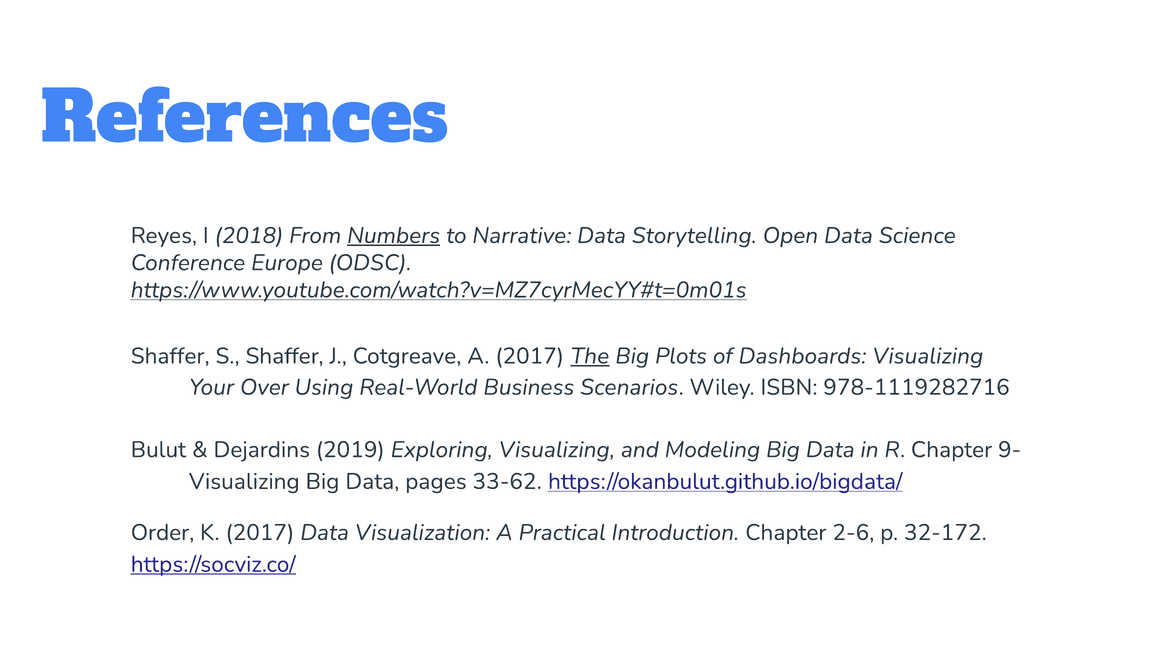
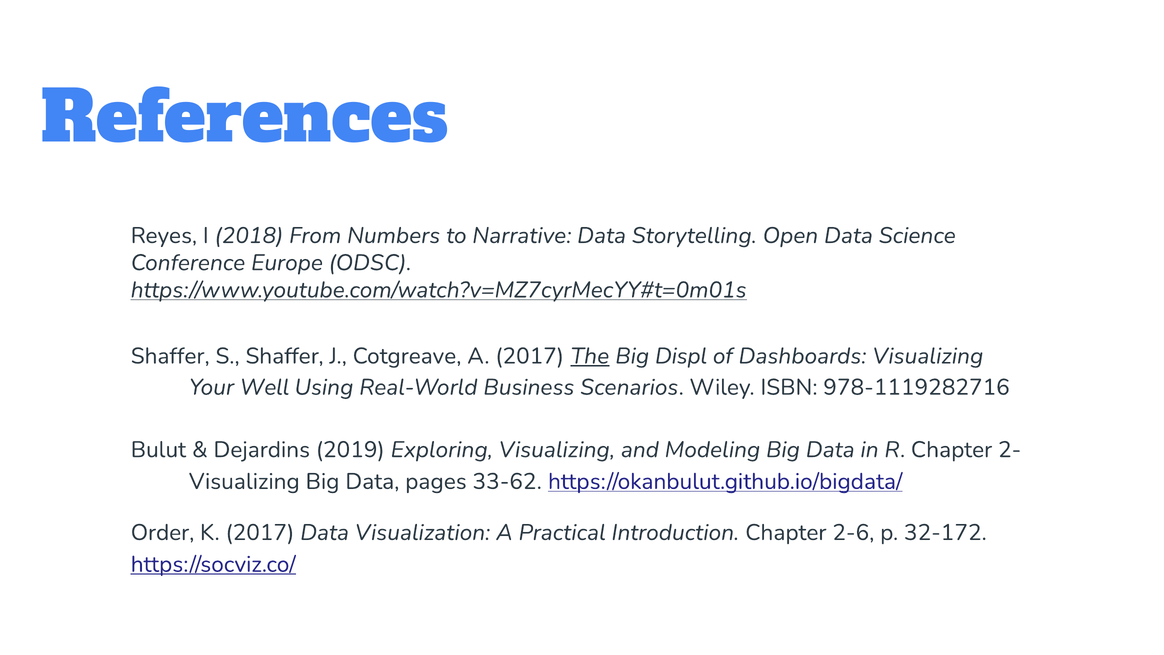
Numbers underline: present -> none (394, 235)
Plots: Plots -> Displ (681, 356)
Over: Over -> Well (264, 387)
9-: 9- -> 2- (1010, 450)
